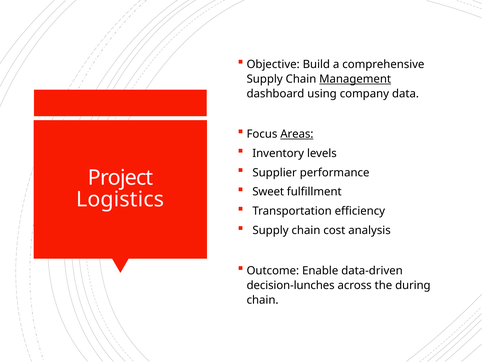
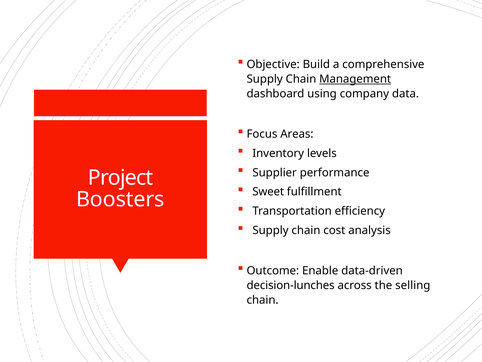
Areas underline: present -> none (297, 134)
Logistics: Logistics -> Boosters (120, 199)
during: during -> selling (413, 285)
